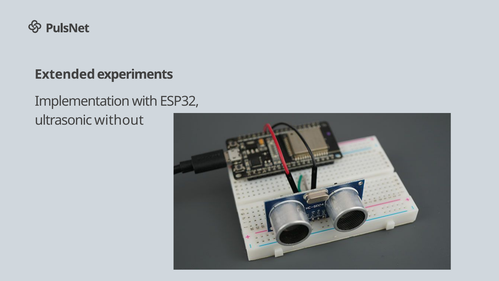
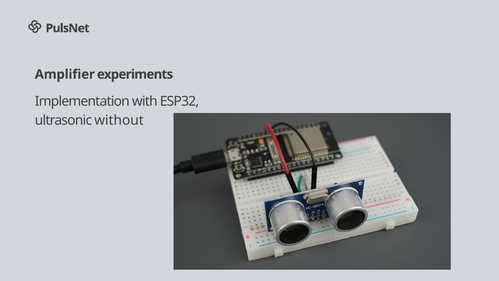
Extended: Extended -> Amplifier (65, 74)
